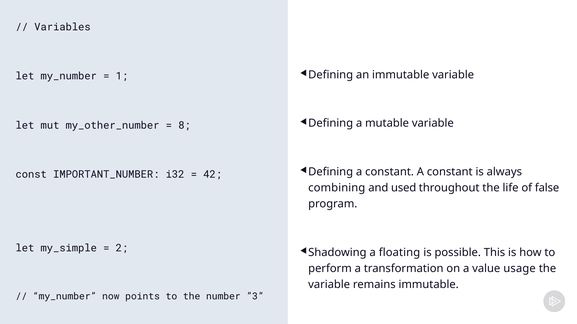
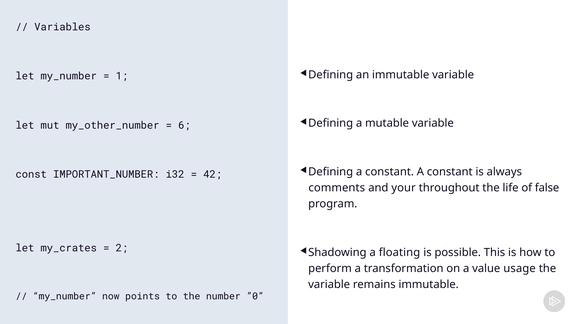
8: 8 -> 6 (184, 126)
combining: combining -> comments (337, 188)
used: used -> your (404, 188)
my_simple: my_simple -> my_crates (69, 248)
”3: ”3 -> ”0 (255, 297)
